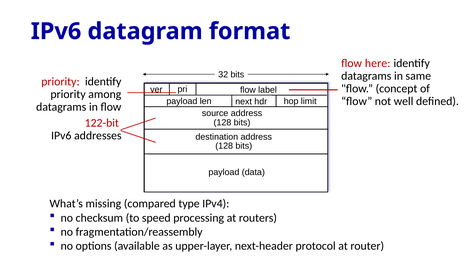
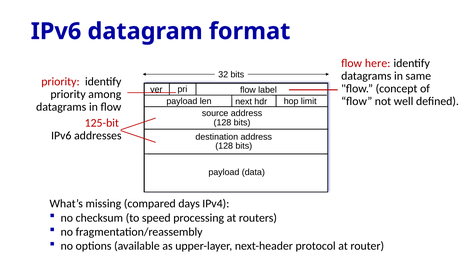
122-bit: 122-bit -> 125-bit (102, 123)
type: type -> days (189, 204)
